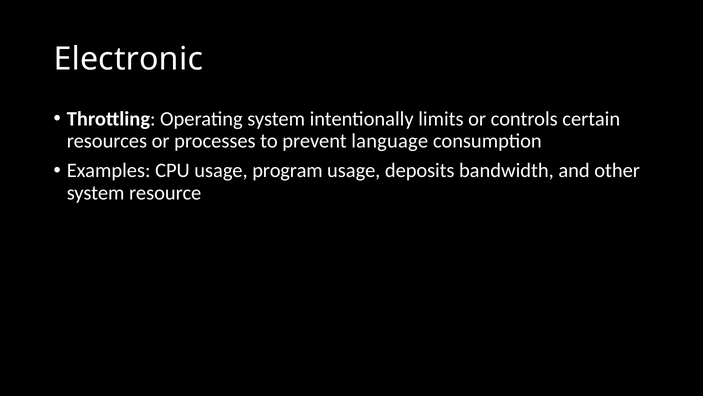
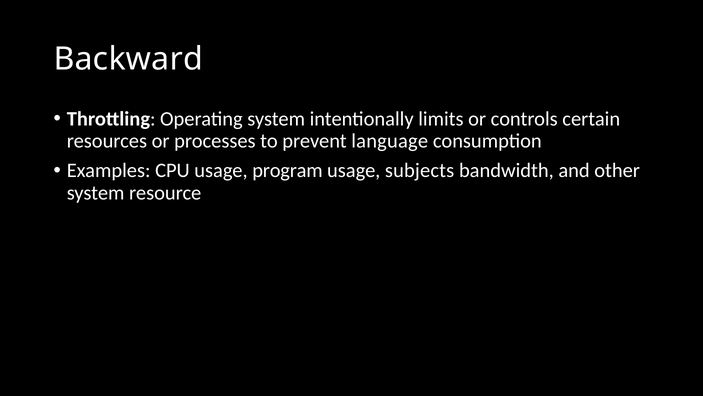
Electronic: Electronic -> Backward (128, 59)
deposits: deposits -> subjects (420, 170)
